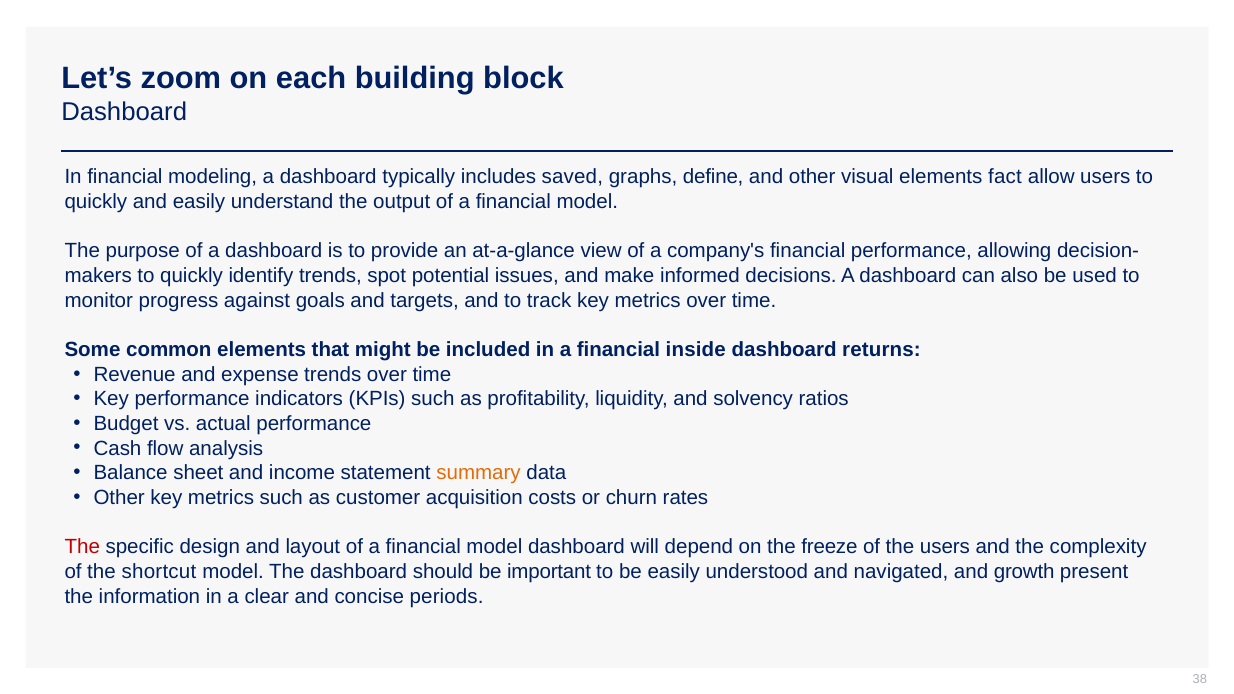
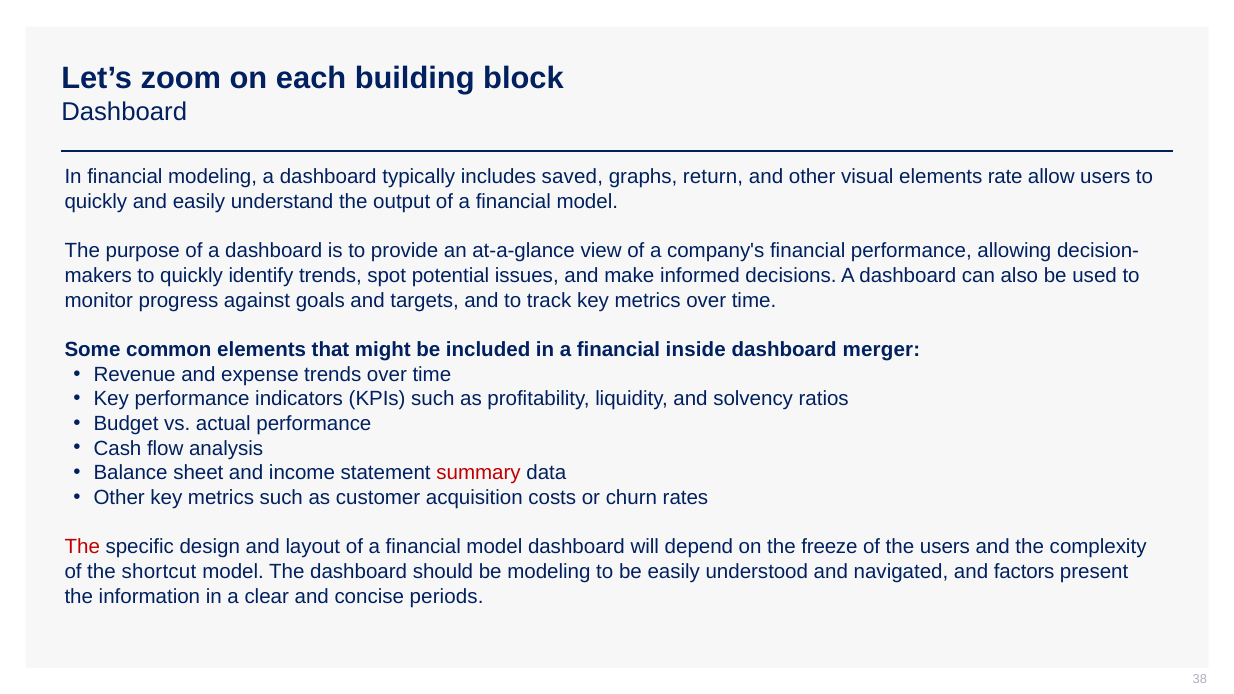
define: define -> return (713, 177)
fact: fact -> rate (1005, 177)
returns: returns -> merger (881, 350)
summary colour: orange -> red (479, 473)
be important: important -> modeling (549, 572)
growth: growth -> factors (1024, 572)
